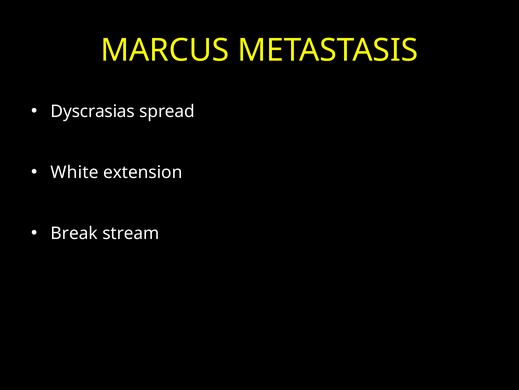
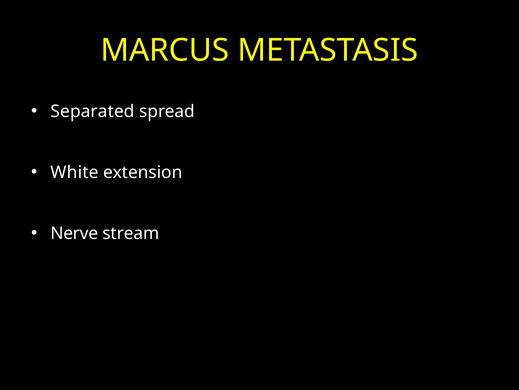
Dyscrasias: Dyscrasias -> Separated (93, 111)
Break: Break -> Nerve (74, 233)
